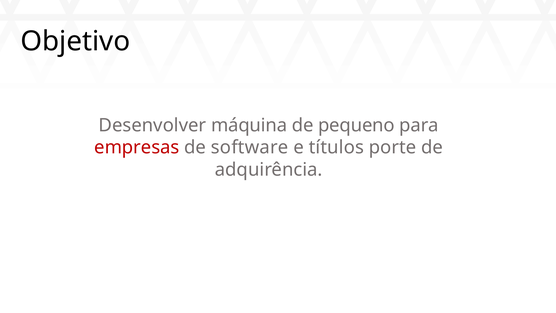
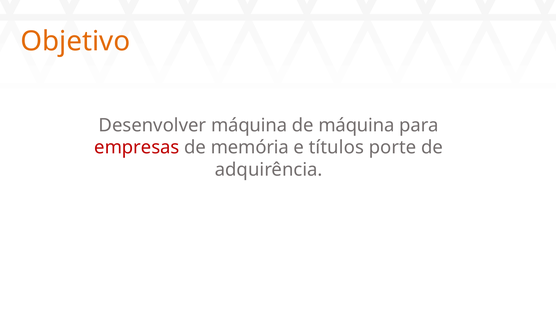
Objetivo colour: black -> orange (75, 41)
de pequeno: pequeno -> máquina (356, 125)
software: software -> memória (250, 147)
